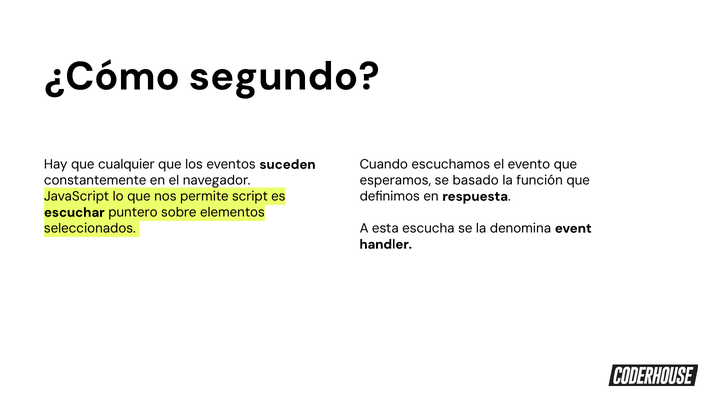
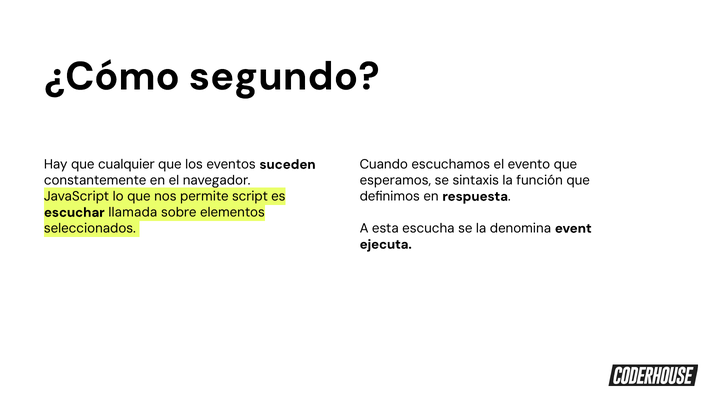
basado: basado -> sintaxis (476, 181)
puntero: puntero -> llamada (133, 213)
handler: handler -> ejecuta (386, 245)
